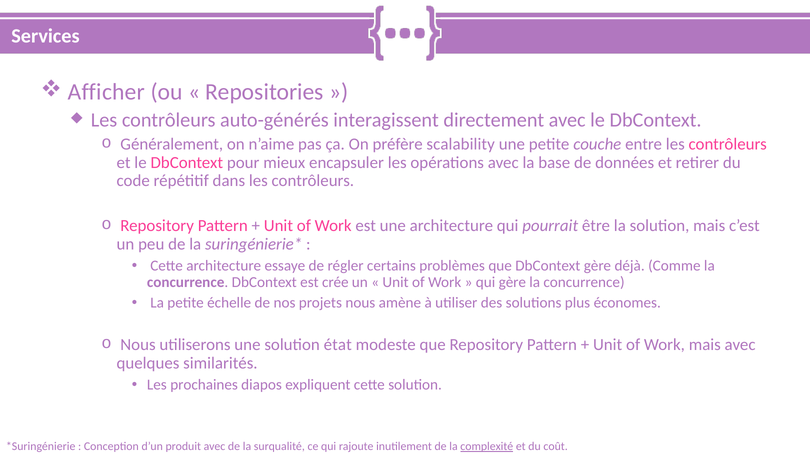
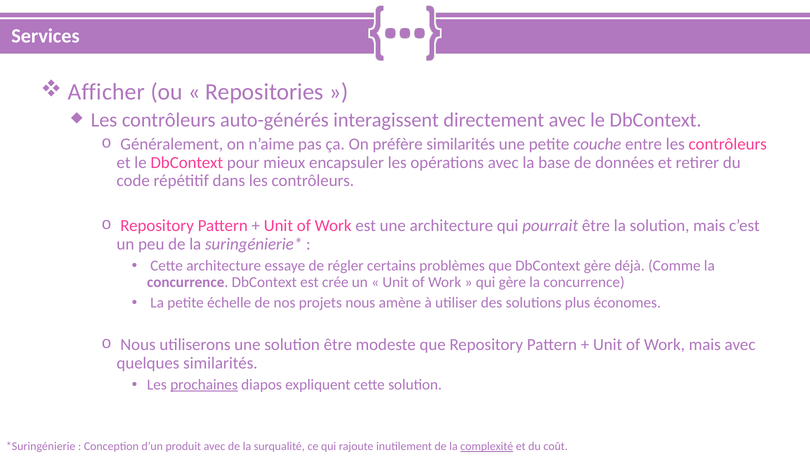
préfère scalability: scalability -> similarités (461, 144)
solution état: état -> être (338, 345)
prochaines underline: none -> present (204, 384)
